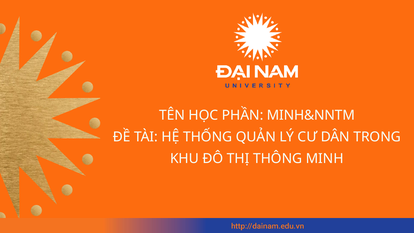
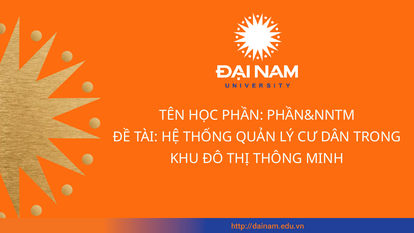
MINH&NNTM: MINH&NNTM -> PHẦN&NNTM (311, 115)
